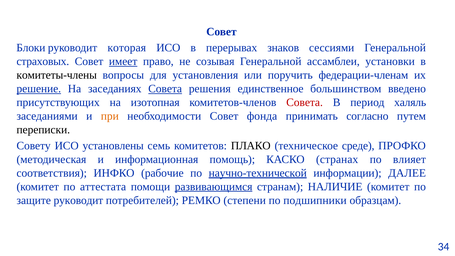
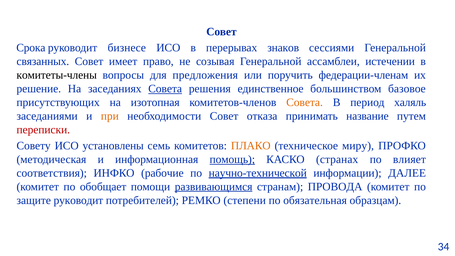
Блоки: Блоки -> Срока (31, 48)
которая: которая -> бизнесе (127, 48)
страховых: страховых -> связанных (43, 61)
имеет underline: present -> none (123, 61)
установки: установки -> истечении (390, 61)
установления: установления -> предложения (205, 75)
решение underline: present -> none (39, 89)
введено: введено -> базовое (407, 89)
Совета colour: red -> orange (305, 102)
фонда: фонда -> отказа (262, 116)
согласно: согласно -> название (367, 116)
переписки colour: black -> red (43, 130)
ПЛАКО colour: black -> orange (251, 146)
среде: среде -> миру (358, 146)
помощь underline: none -> present (232, 159)
аттестата: аттестата -> обобщает (103, 187)
НАЛИЧИЕ: НАЛИЧИЕ -> ПРОВОДА (335, 187)
подшипники: подшипники -> обязательная (315, 200)
